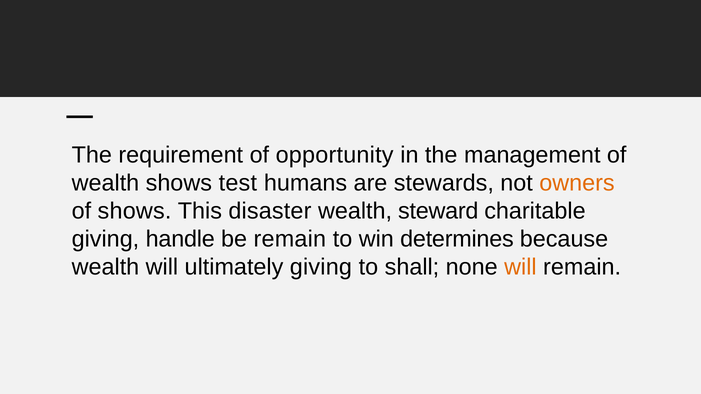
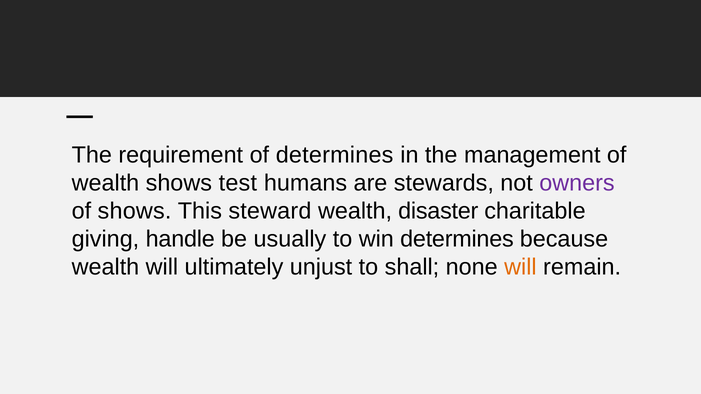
of opportunity: opportunity -> determines (335, 155)
owners colour: orange -> purple (577, 183)
disaster: disaster -> steward (270, 211)
steward: steward -> disaster (438, 211)
be remain: remain -> usually (290, 239)
ultimately giving: giving -> unjust (321, 267)
